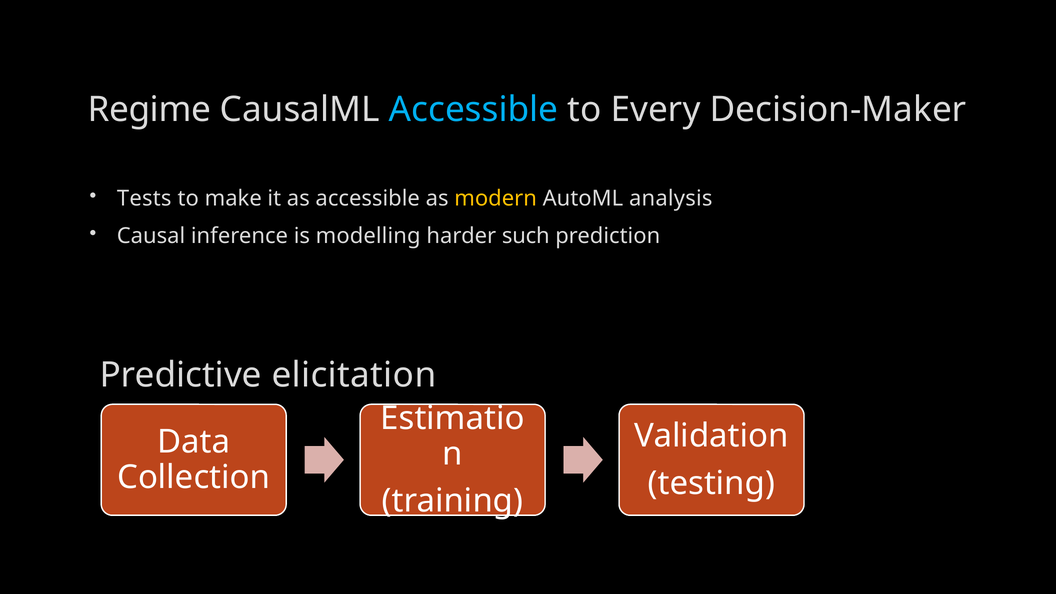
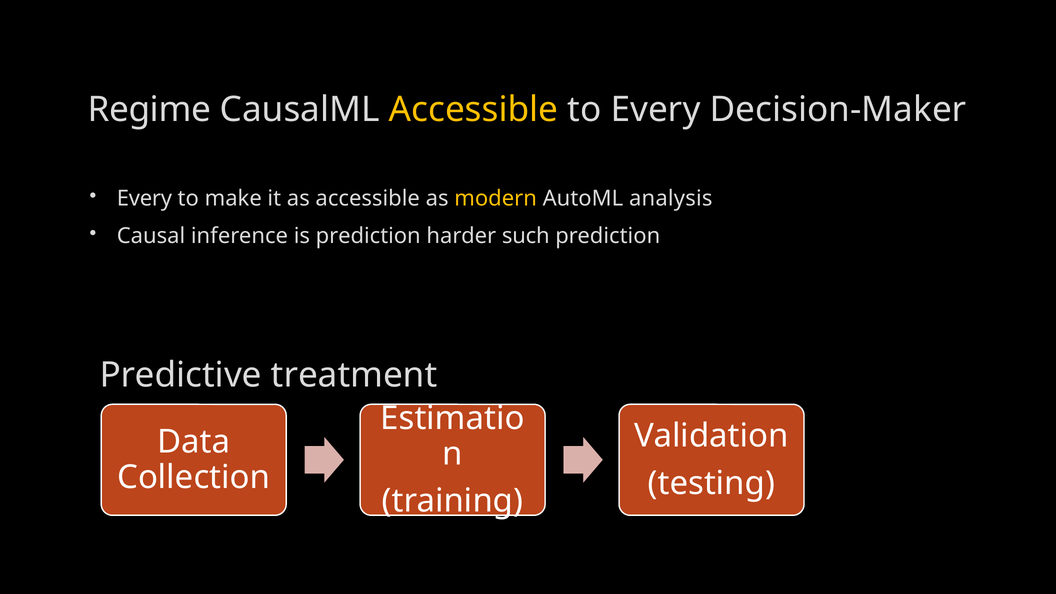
Accessible colour: light blue -> yellow (474, 110)
Tests: Tests -> Every (144, 199)
is modelling: modelling -> prediction (368, 236)
elicitation: elicitation -> treatment (354, 375)
